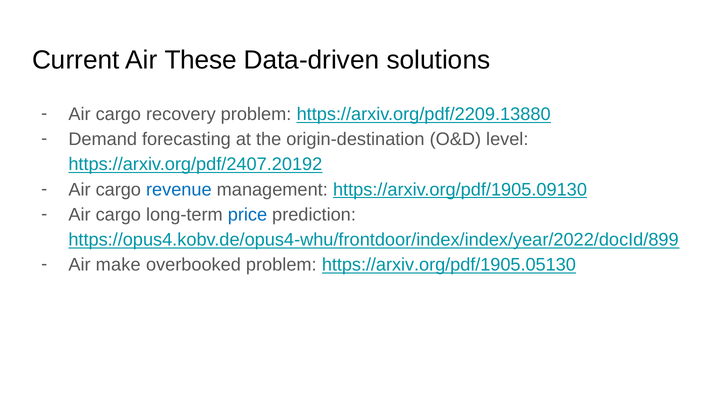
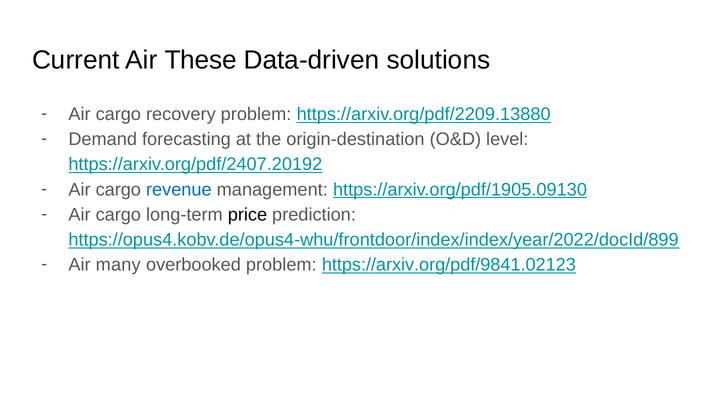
price colour: blue -> black (247, 215)
make: make -> many (118, 265)
https://arxiv.org/pdf/1905.05130: https://arxiv.org/pdf/1905.05130 -> https://arxiv.org/pdf/9841.02123 (449, 265)
